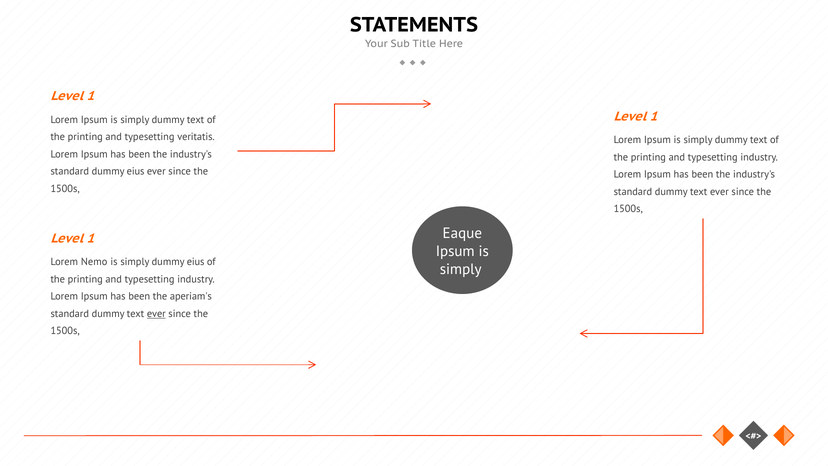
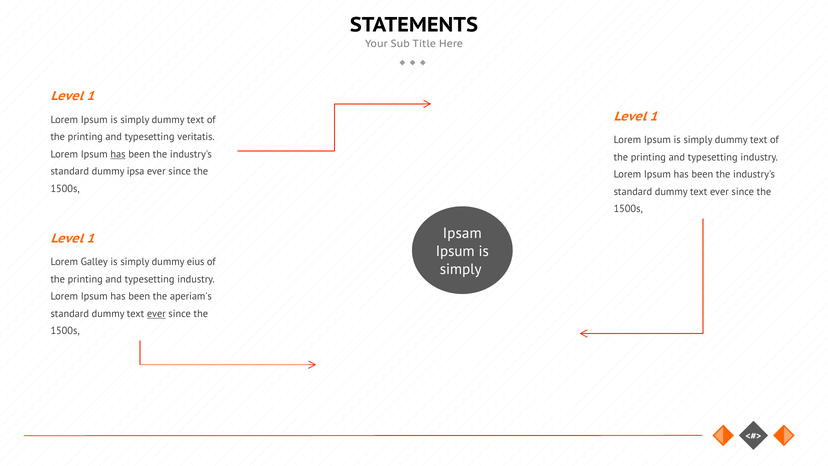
has underline: none -> present (118, 154)
standard dummy eius: eius -> ipsa (136, 171)
Eaque: Eaque -> Ipsam (462, 233)
Nemo: Nemo -> Galley (94, 262)
